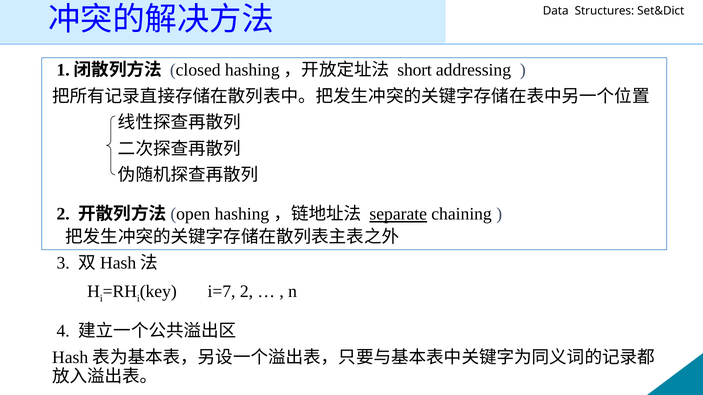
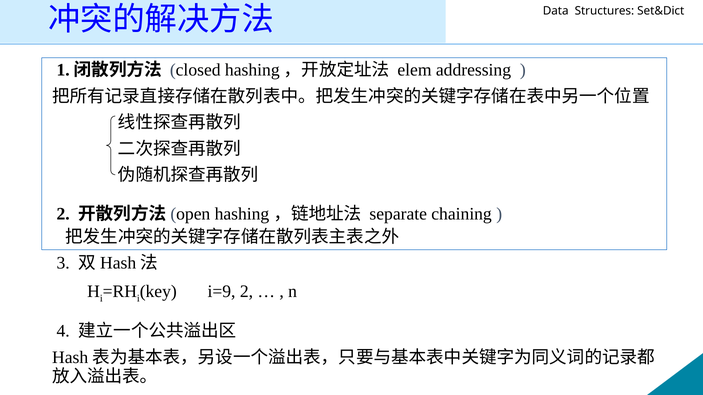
short: short -> elem (414, 70)
separate underline: present -> none (398, 214)
i=7: i=7 -> i=9 (222, 292)
